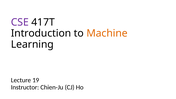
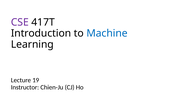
Machine colour: orange -> blue (107, 33)
